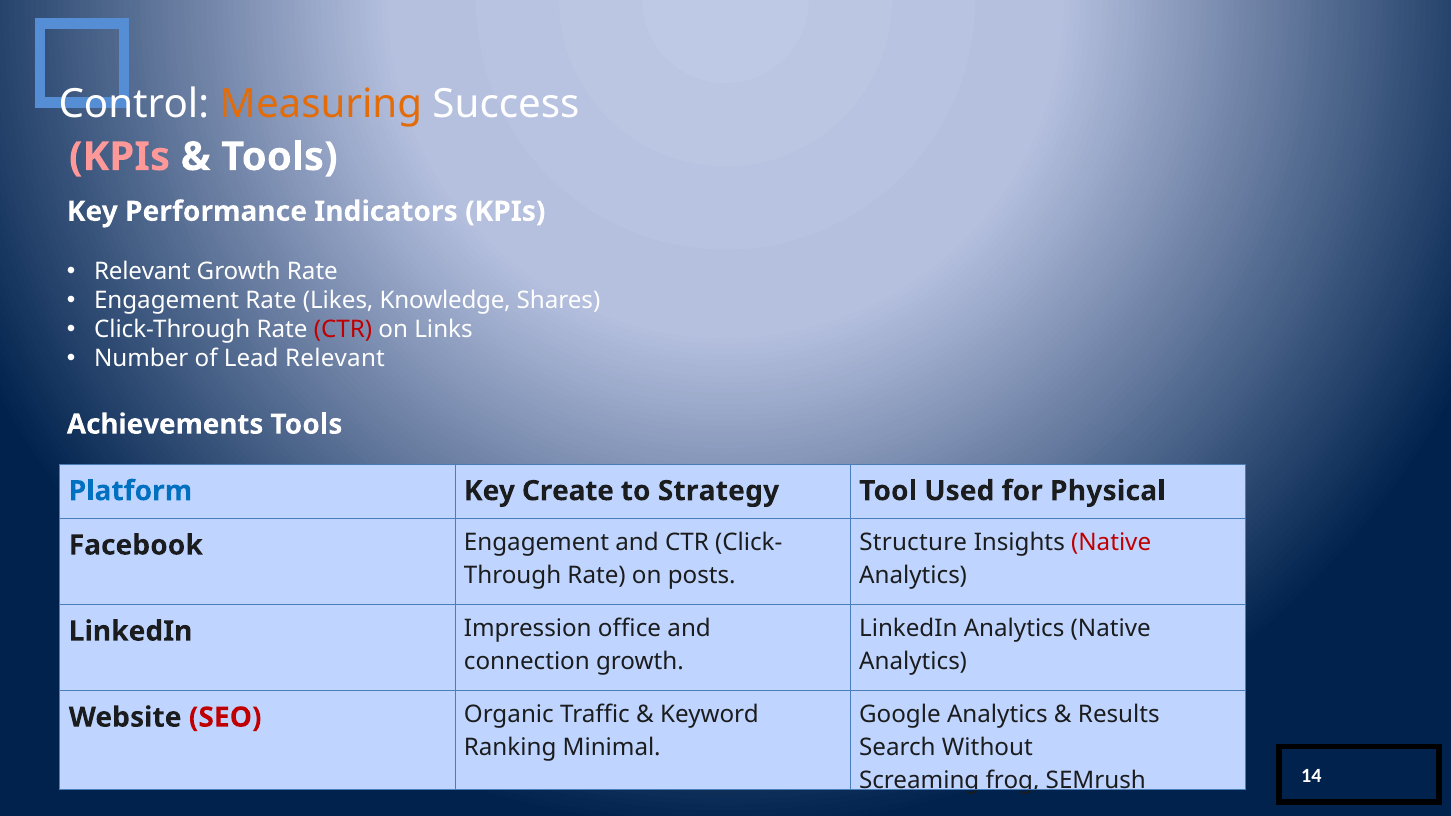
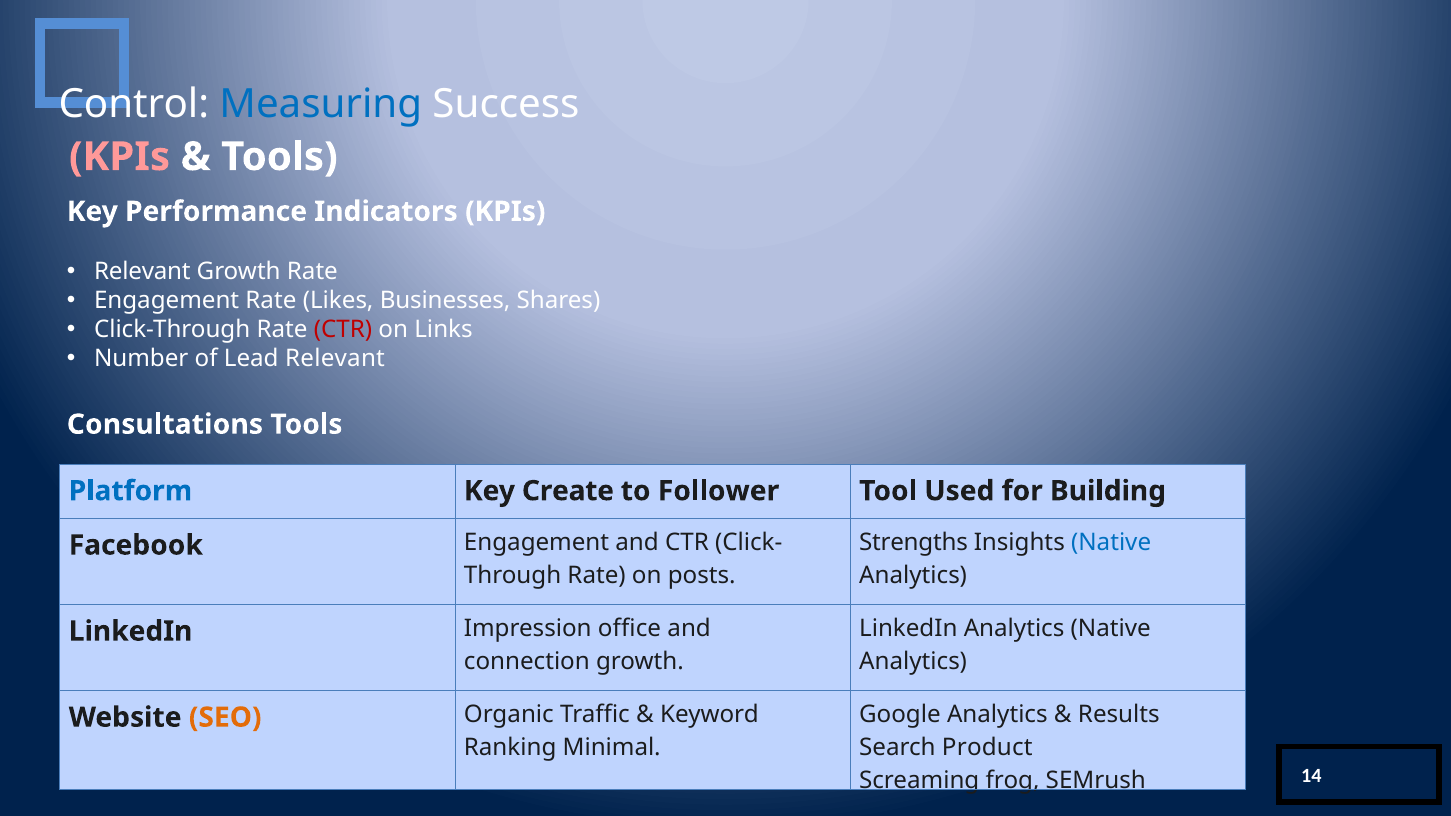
Measuring colour: orange -> blue (321, 104)
Knowledge: Knowledge -> Businesses (445, 301)
Achievements: Achievements -> Consultations (165, 425)
Strategy: Strategy -> Follower (719, 491)
Physical: Physical -> Building (1108, 491)
Structure: Structure -> Strengths (913, 542)
Native colour: red -> blue (1111, 542)
SEO colour: red -> orange (225, 718)
Without: Without -> Product (987, 748)
